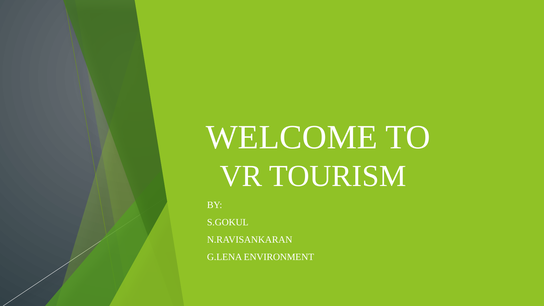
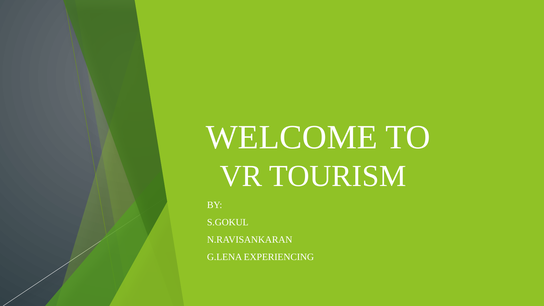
ENVIRONMENT: ENVIRONMENT -> EXPERIENCING (279, 257)
